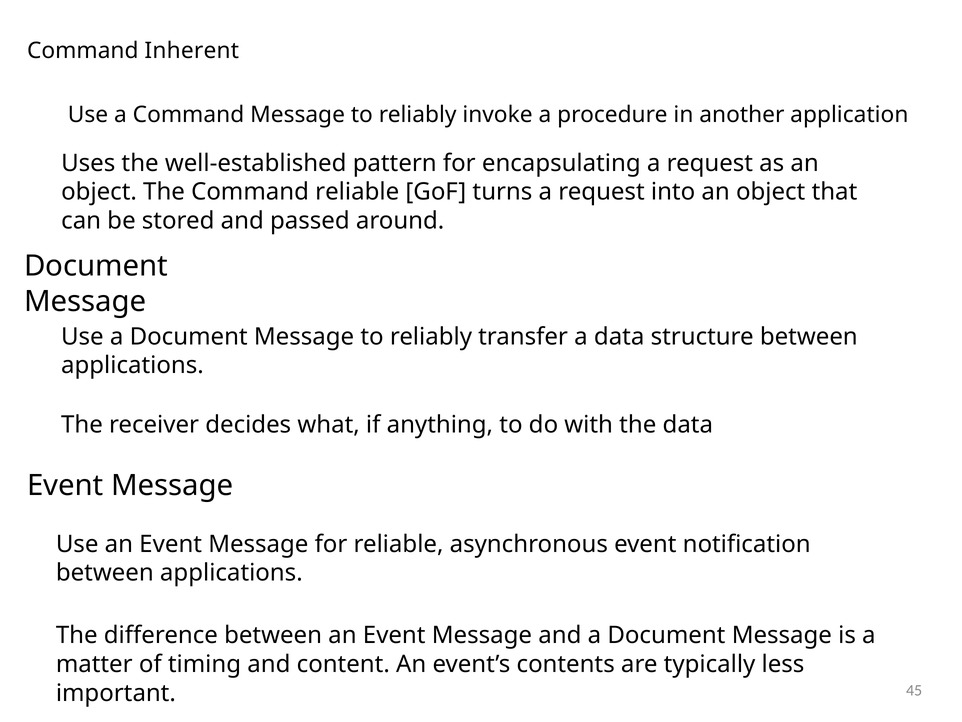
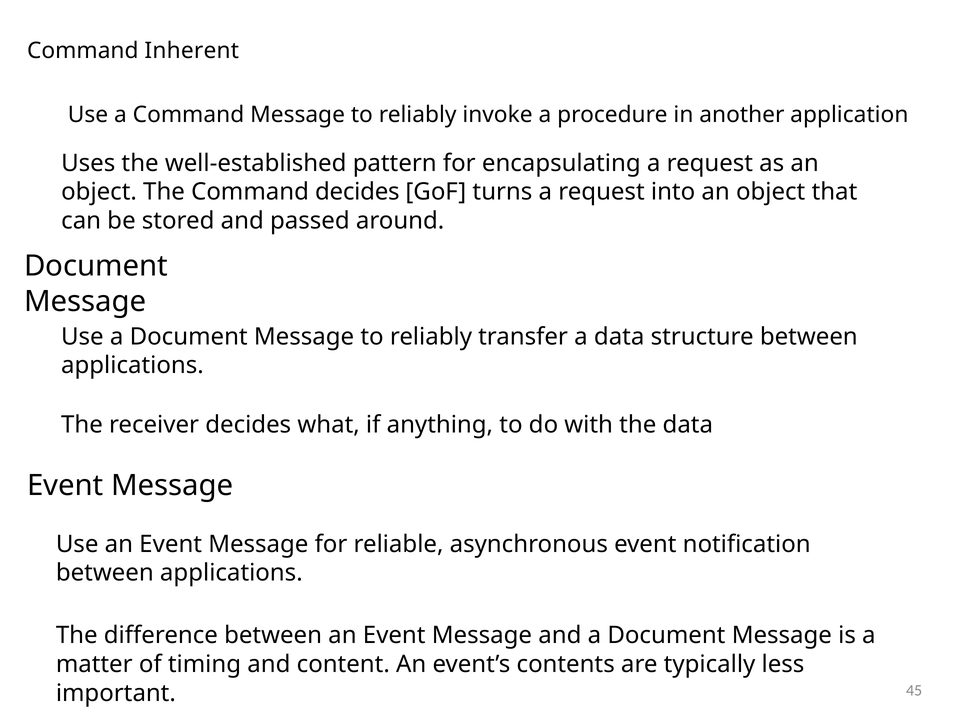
Command reliable: reliable -> decides (357, 192)
